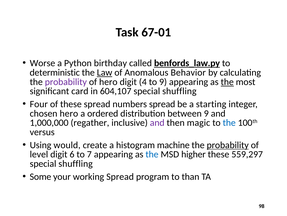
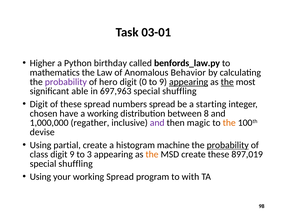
67-01: 67-01 -> 03-01 (156, 32)
Worse: Worse -> Higher (43, 63)
benfords_law.py underline: present -> none (187, 63)
deterministic: deterministic -> mathematics (55, 72)
Law underline: present -> none (105, 72)
4: 4 -> 0 (143, 82)
appearing underline: none -> present (189, 82)
card: card -> able (80, 91)
604,107: 604,107 -> 697,963 (116, 91)
Four: Four -> Digit (39, 104)
chosen hero: hero -> have (69, 113)
a ordered: ordered -> working (103, 113)
between 9: 9 -> 8 (206, 113)
the colour: blue -> orange (229, 122)
versus: versus -> devise (42, 132)
would: would -> partial (67, 145)
level: level -> class (39, 154)
digit 6: 6 -> 9 (72, 154)
7: 7 -> 3 (89, 154)
the colour: blue -> orange (152, 154)
MSD higher: higher -> create (193, 154)
559,297: 559,297 -> 897,019 (247, 154)
Some: Some -> Using (40, 176)
than: than -> with (190, 176)
